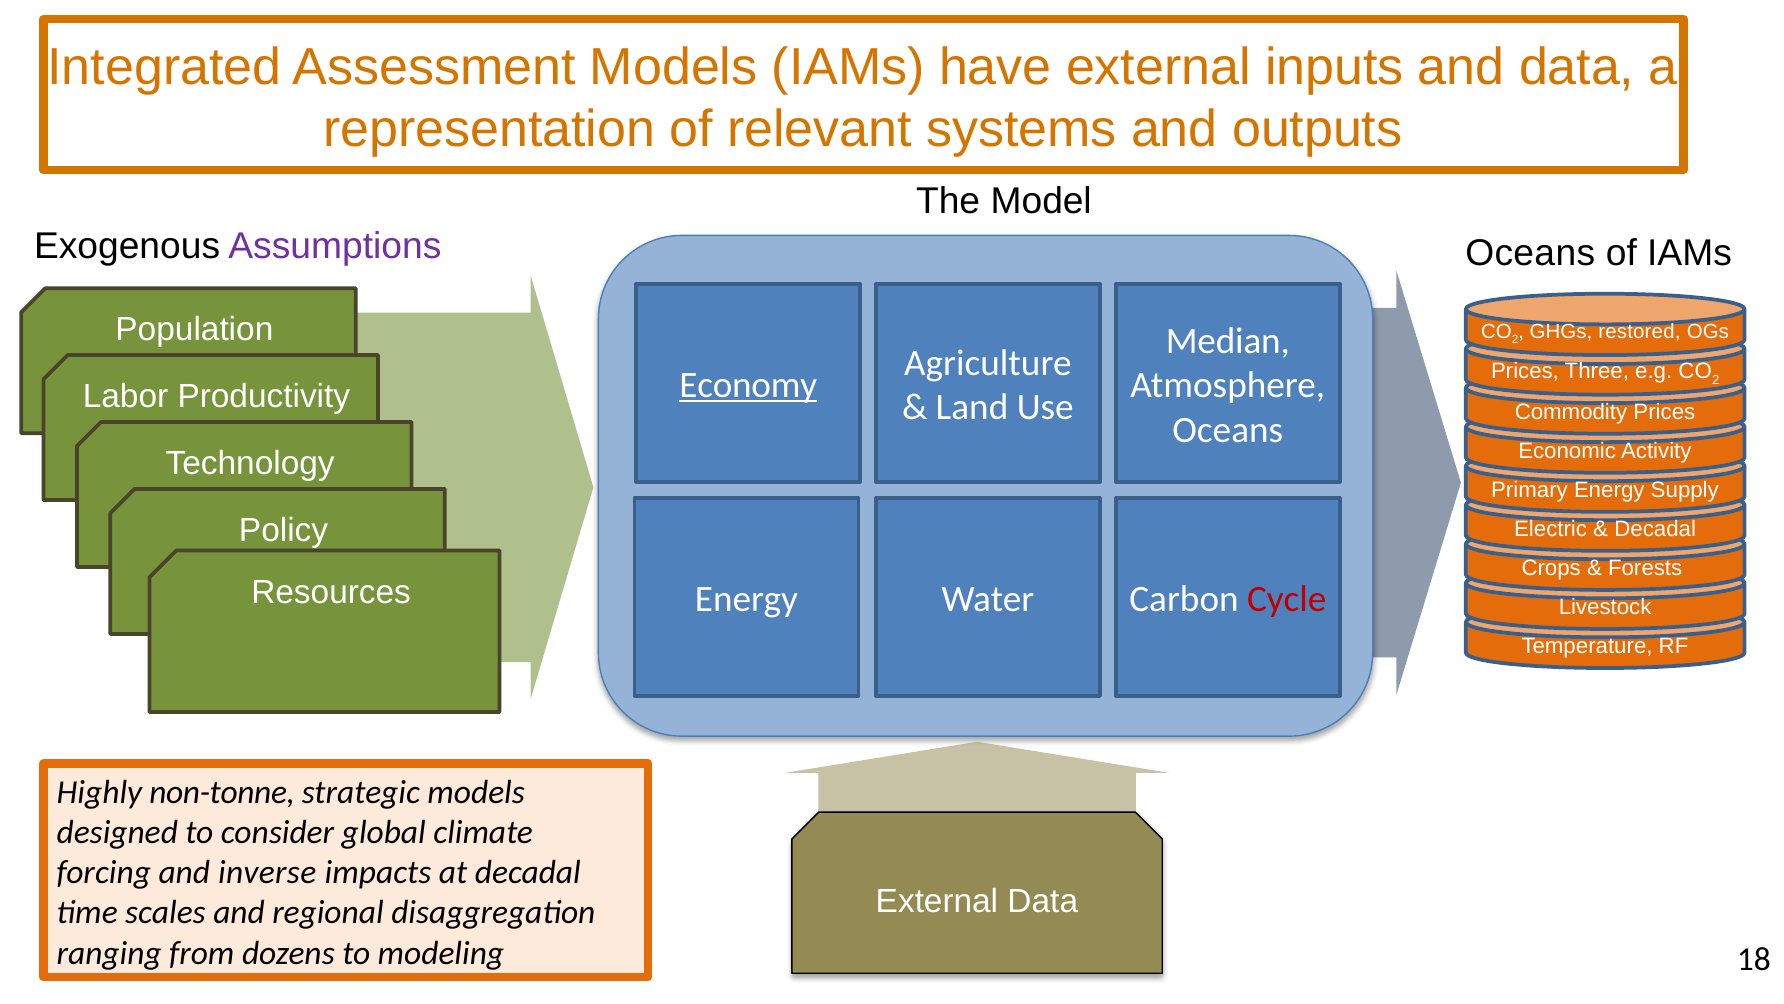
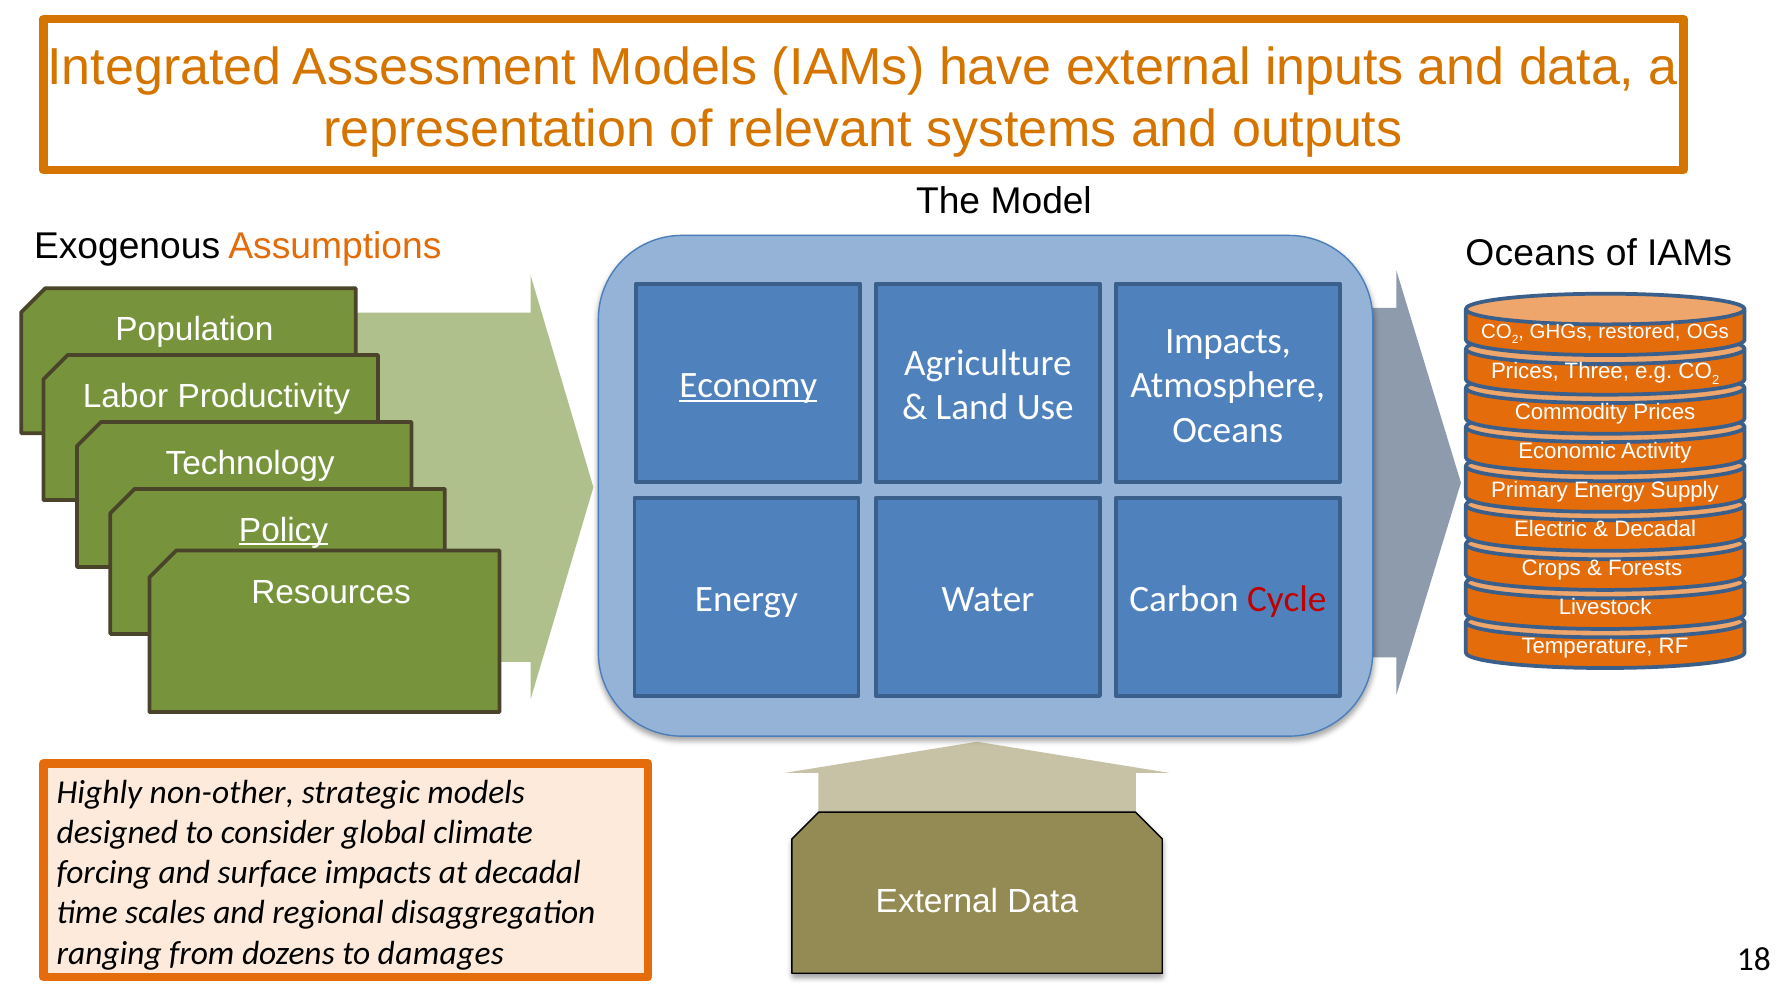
Assumptions colour: purple -> orange (335, 246)
Median: Median -> Impacts (1228, 341)
Policy underline: none -> present (284, 530)
non-tonne: non-tonne -> non-other (222, 792)
inverse: inverse -> surface (267, 872)
modeling: modeling -> damages (441, 953)
